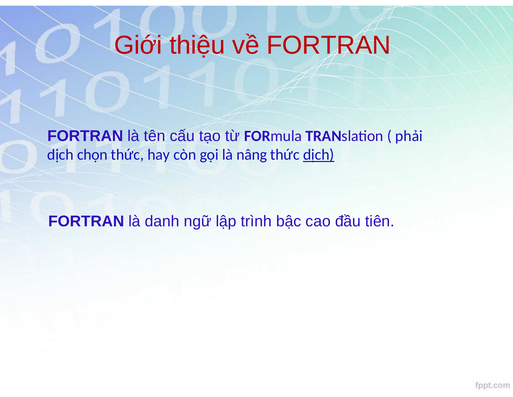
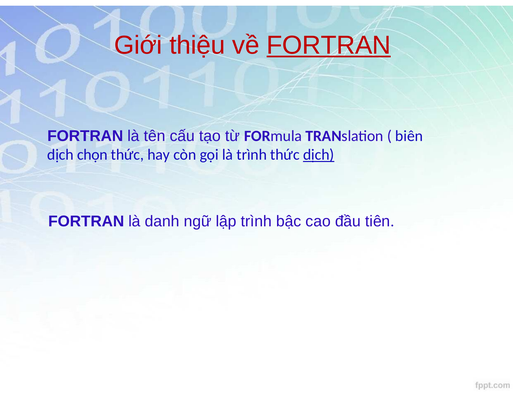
FORTRAN underline: none -> present (329, 45)
phải: phải -> biên (409, 136)
nâng: nâng -> trình (252, 154)
